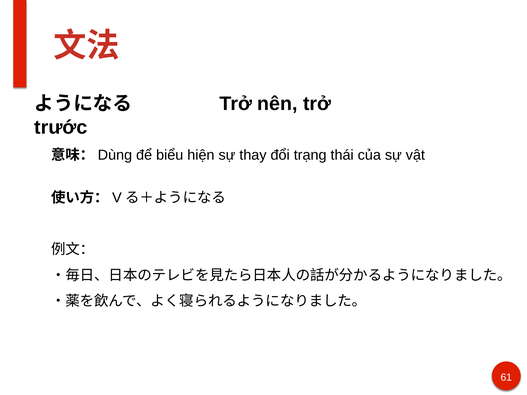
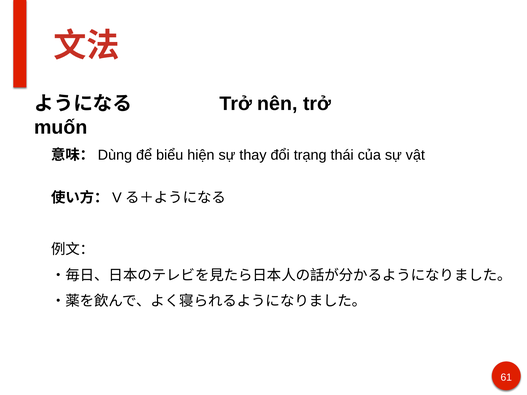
trước: trước -> muốn (61, 127)
